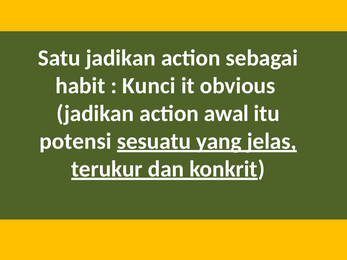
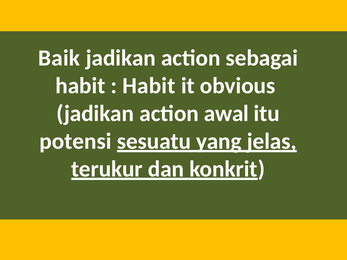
Satu: Satu -> Baik (59, 58)
Kunci: Kunci -> Habit (149, 86)
